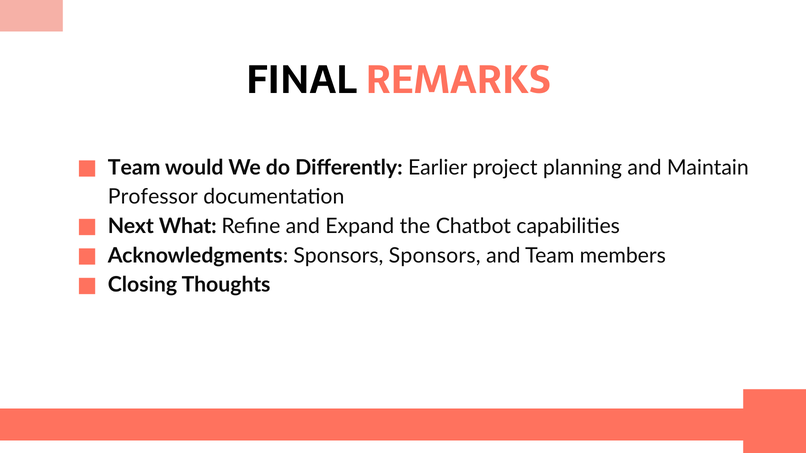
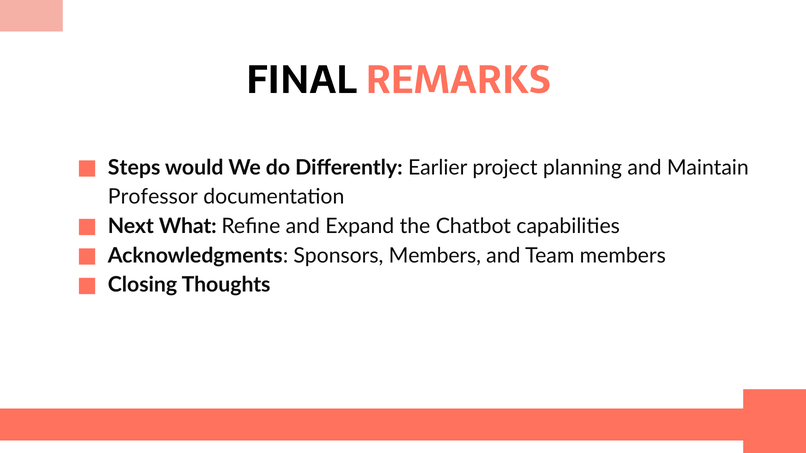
Team: Team -> Steps (134, 168)
Sponsors Sponsors: Sponsors -> Members (435, 256)
